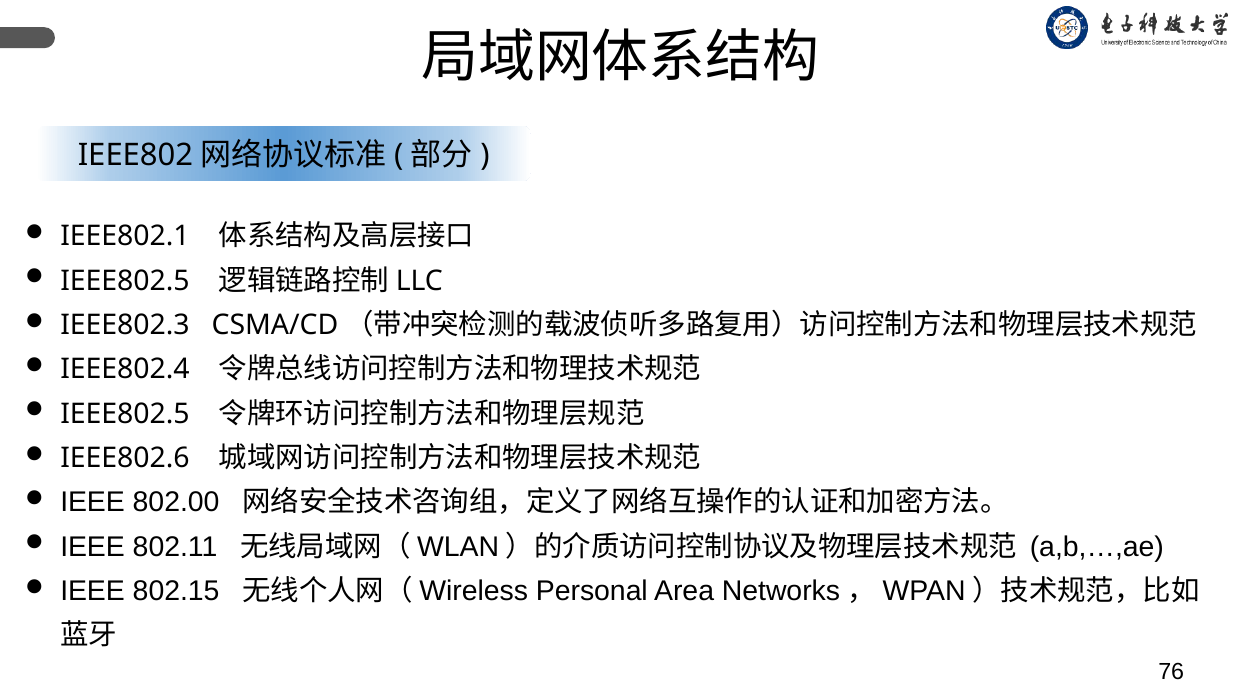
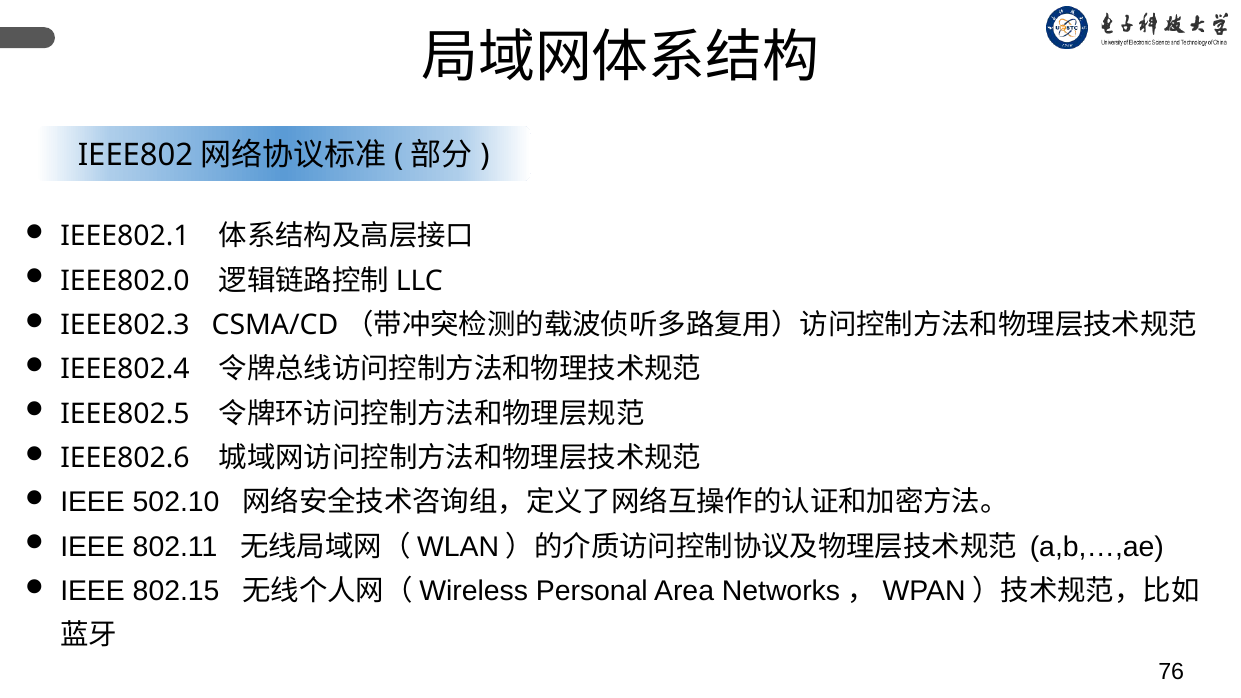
IEEE802.5: IEEE802.5 -> IEEE802.0 (125, 281)
802.00: 802.00 -> 502.10 (176, 503)
